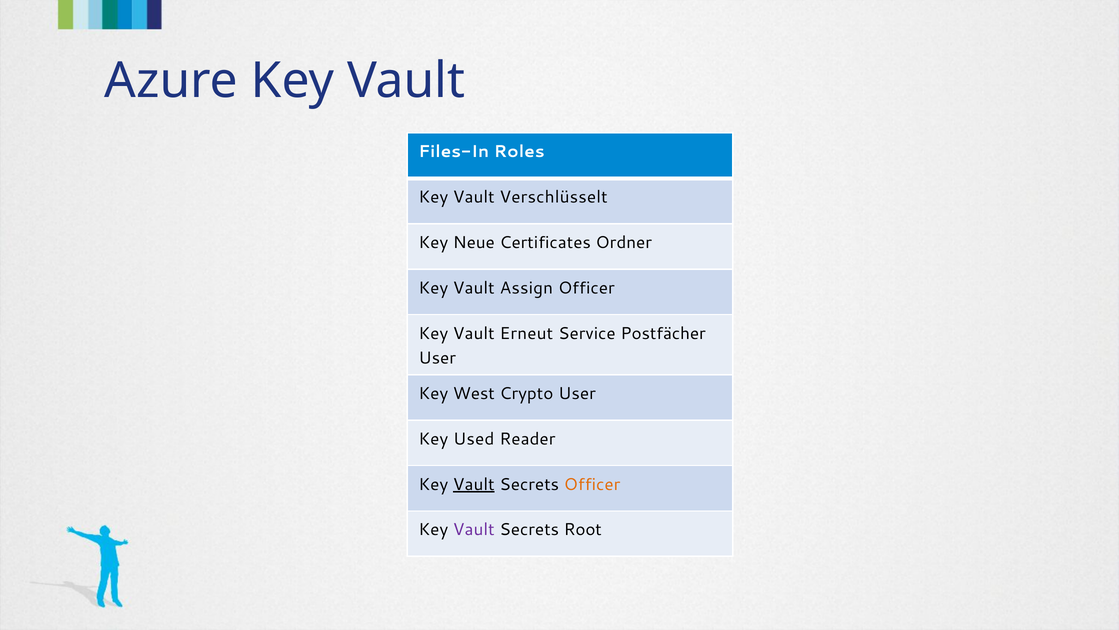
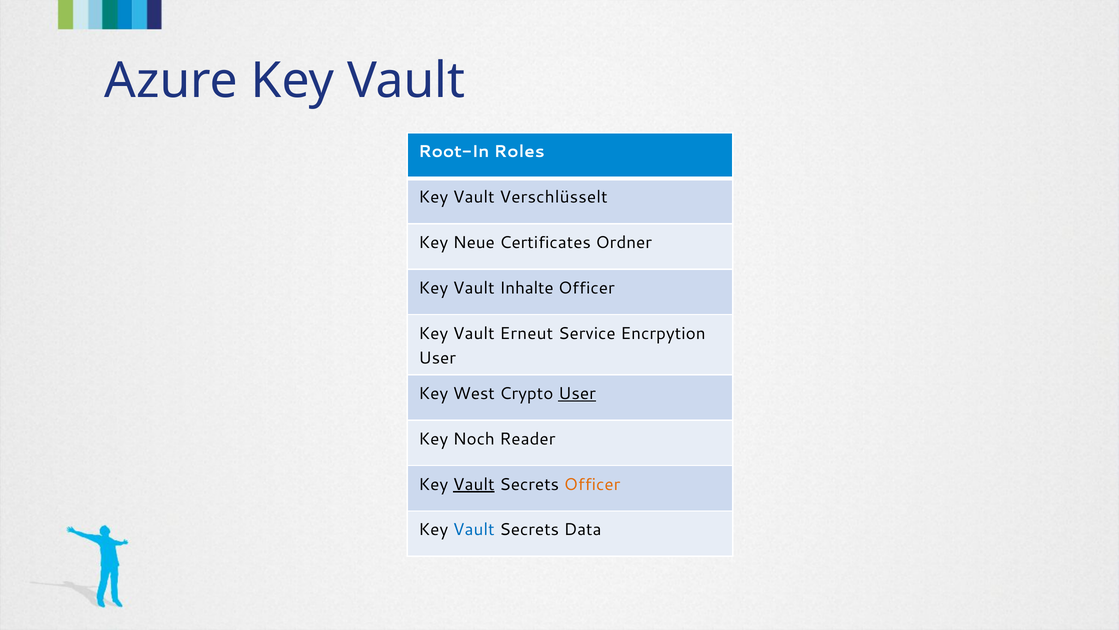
Files-In: Files-In -> Root-In (454, 152)
Assign: Assign -> Inhalte (527, 288)
Postfächer: Postfächer -> Encrpytion (663, 333)
User underline: none -> present (577, 393)
Used: Used -> Noch (474, 439)
Vault colour: purple -> blue (474, 529)
Root: Root -> Data (583, 529)
